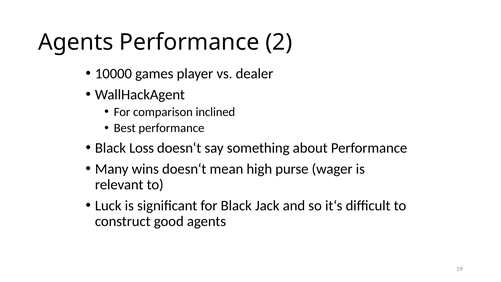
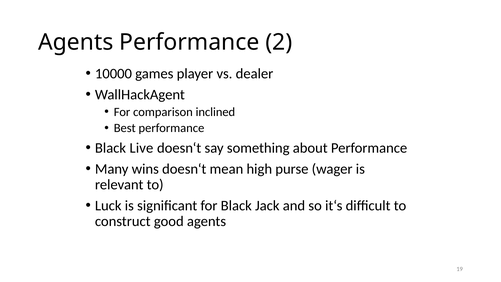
Loss: Loss -> Live (141, 148)
